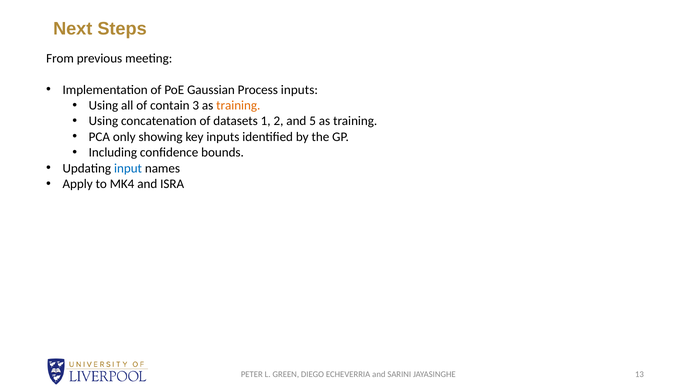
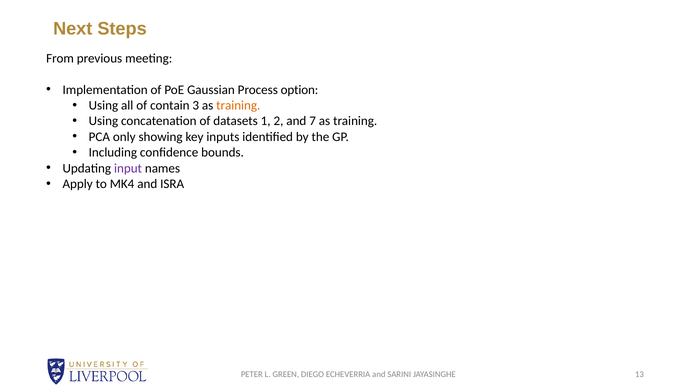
Process inputs: inputs -> option (300, 90)
5: 5 -> 7 (313, 121)
input colour: blue -> purple (128, 168)
